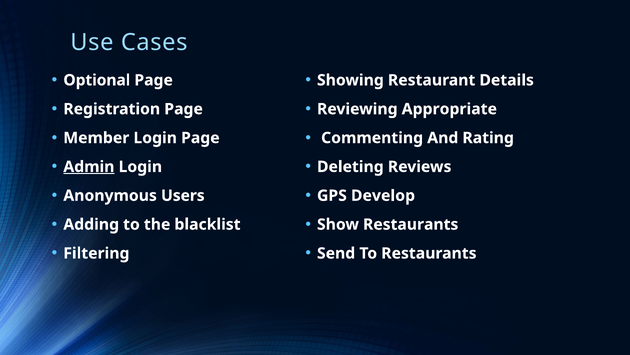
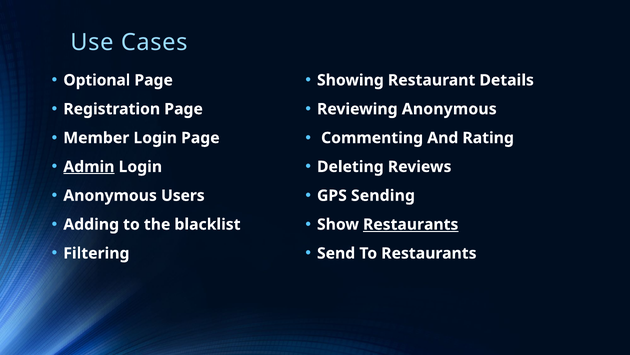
Reviewing Appropriate: Appropriate -> Anonymous (449, 109)
Develop: Develop -> Sending (383, 195)
Restaurants underline: none -> present (411, 224)
